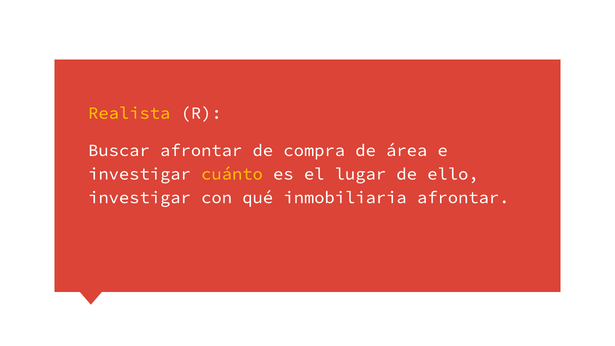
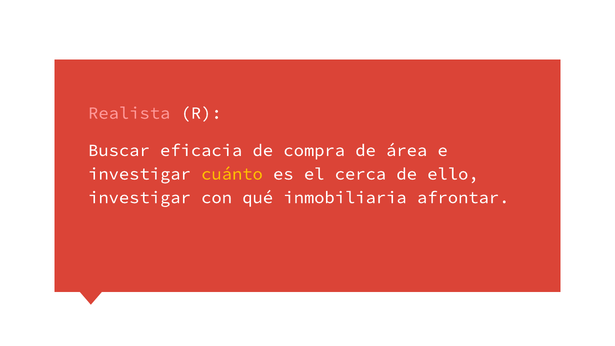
Realista colour: yellow -> pink (129, 113)
Buscar afrontar: afrontar -> eficacia (201, 150)
lugar: lugar -> cerca (360, 174)
